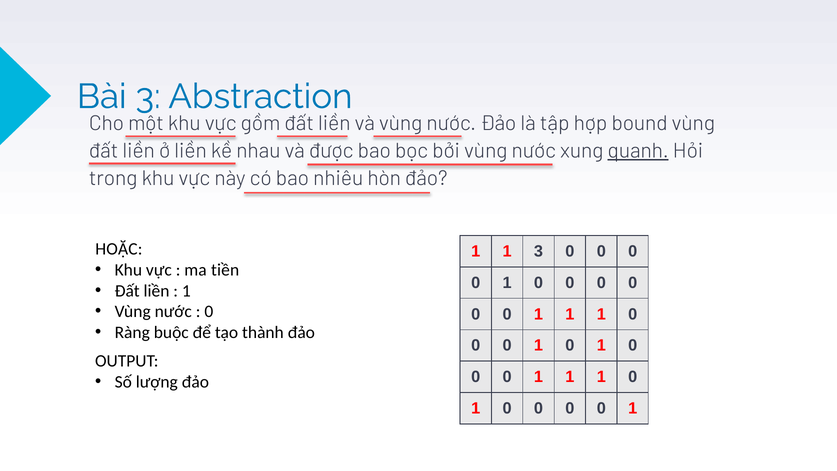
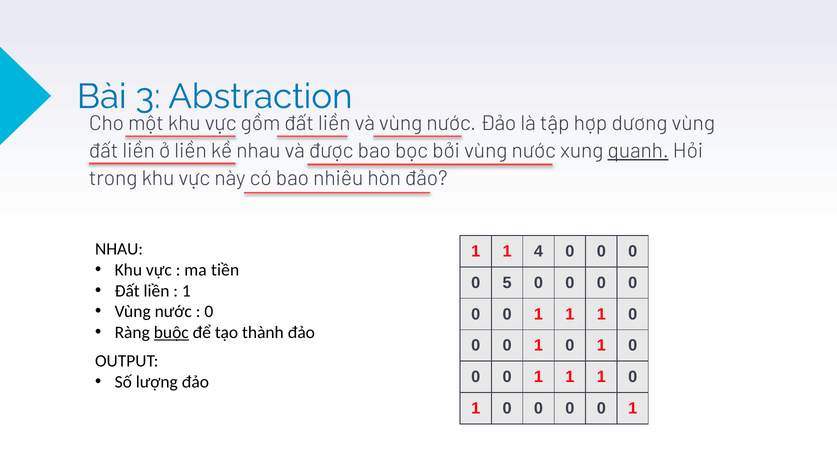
bound: bound -> dương (640, 123)
HOẶC: HOẶC -> NHAU (119, 249)
1 3: 3 -> 4 (539, 251)
1: 1 -> 5 (507, 283)
buộc underline: none -> present (171, 333)
